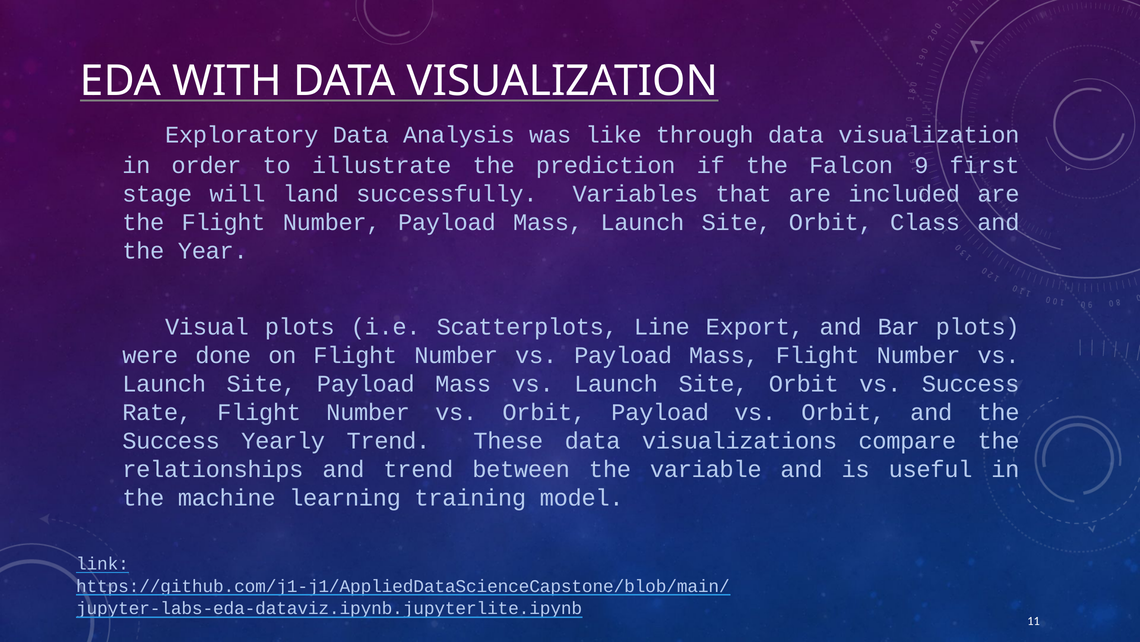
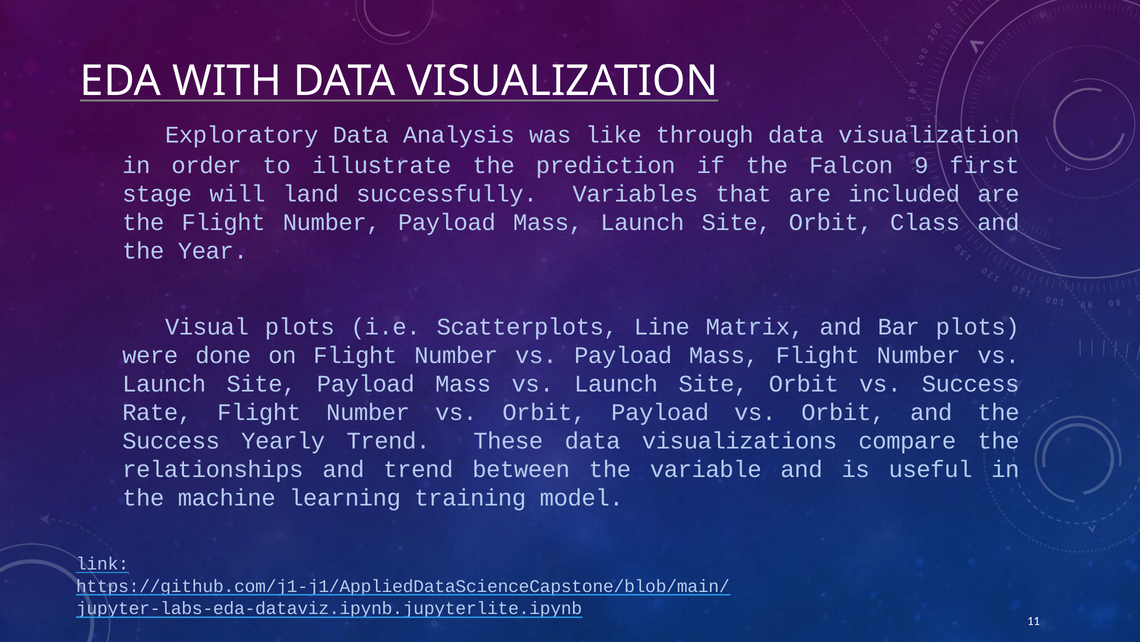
Export: Export -> Matrix (755, 326)
